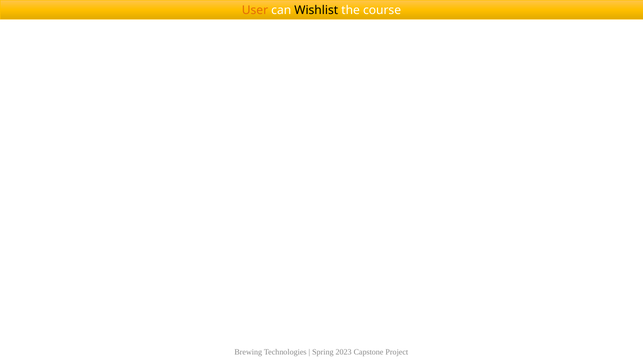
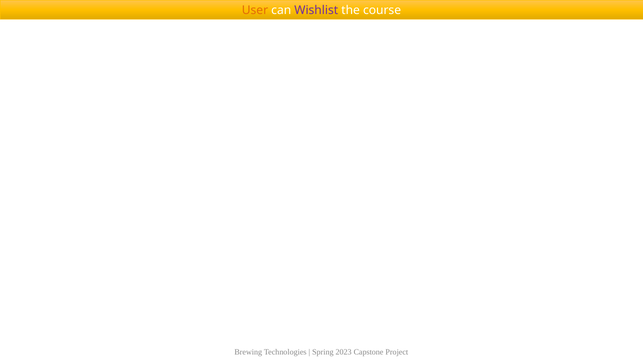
Wishlist colour: black -> purple (316, 10)
